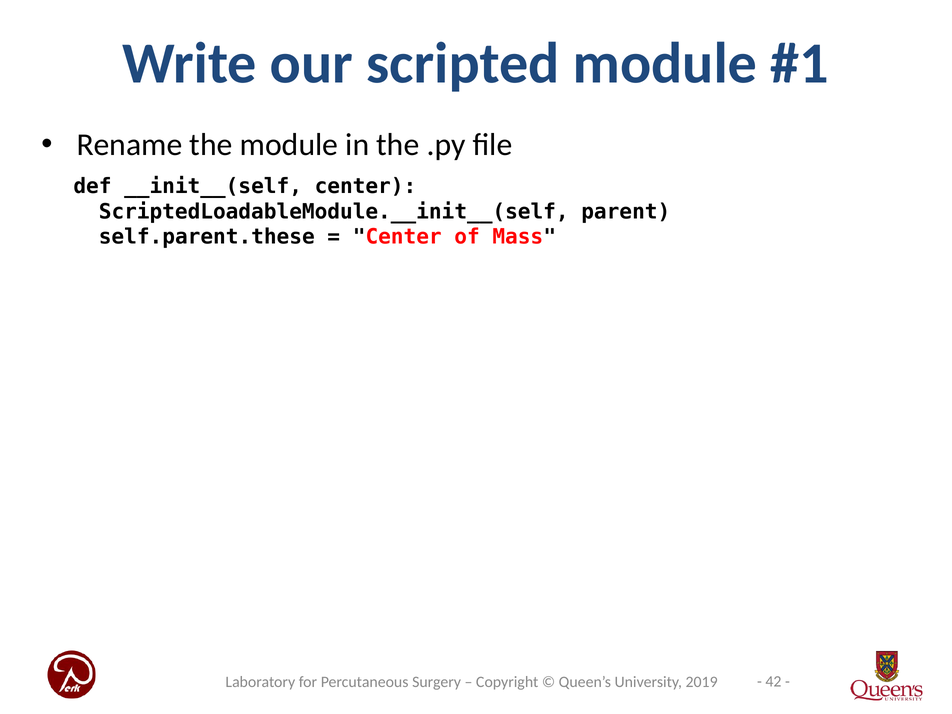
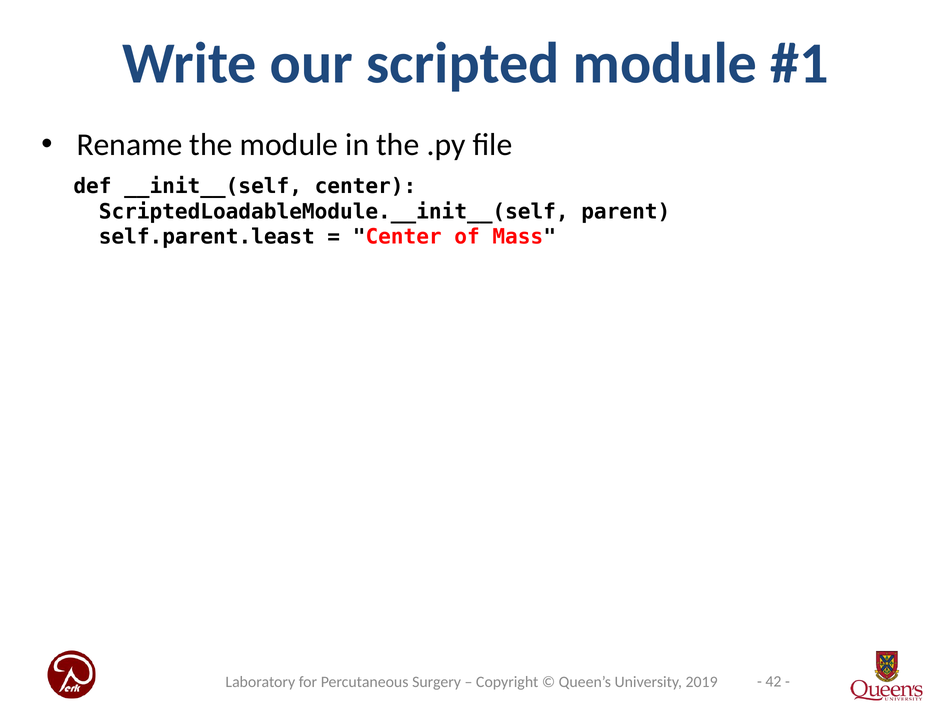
self.parent.these: self.parent.these -> self.parent.least (207, 237)
